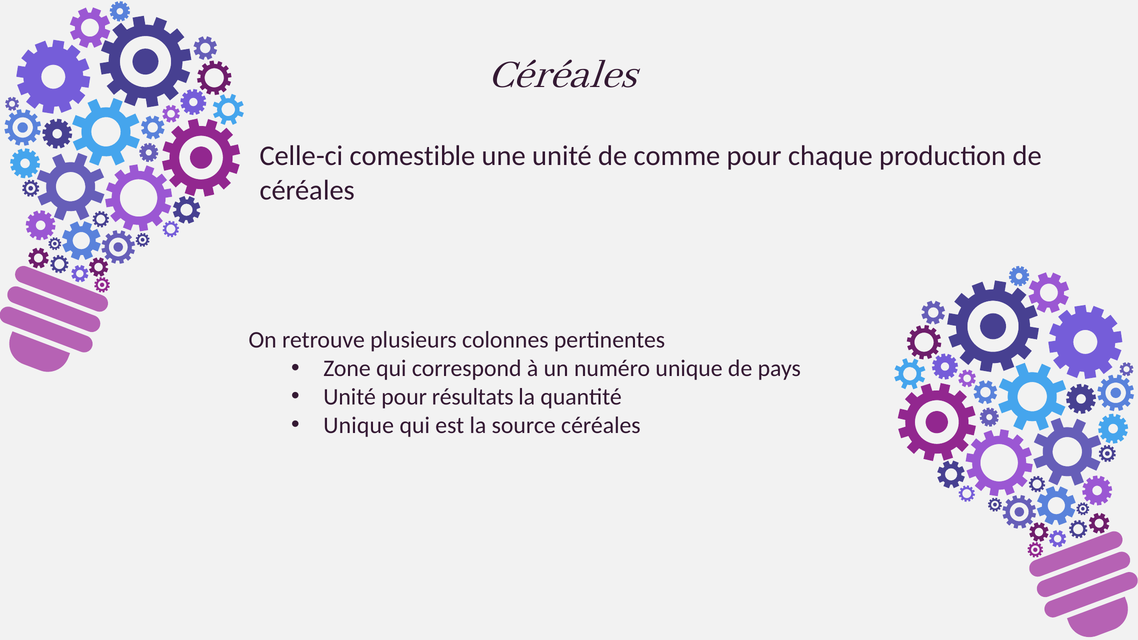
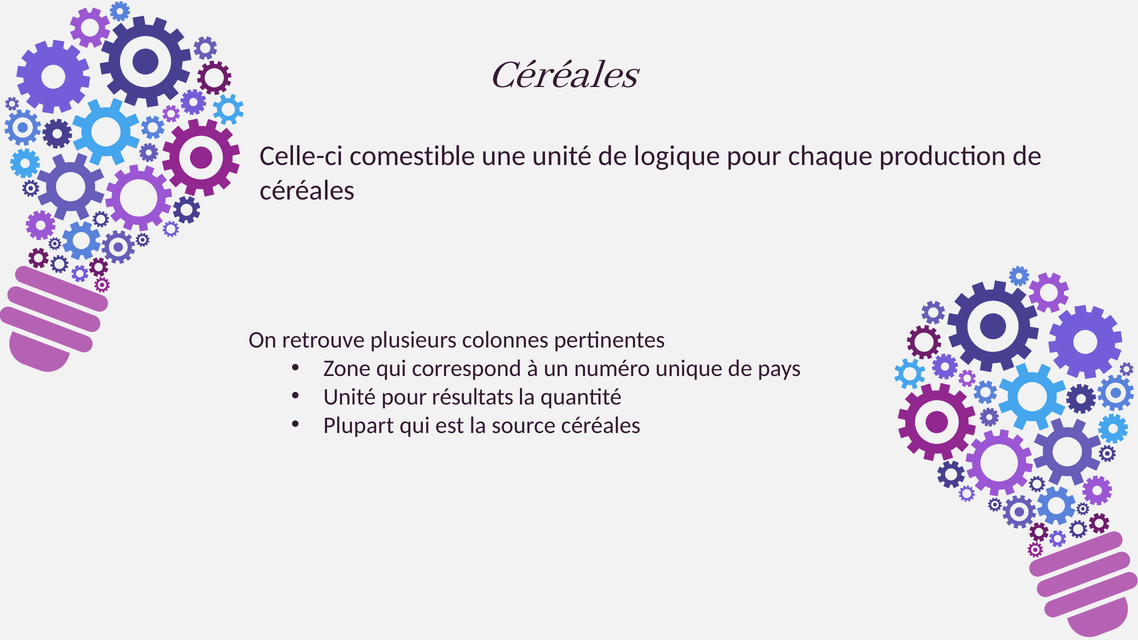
comme: comme -> logique (677, 156)
Unique: Unique -> Plupart (359, 426)
